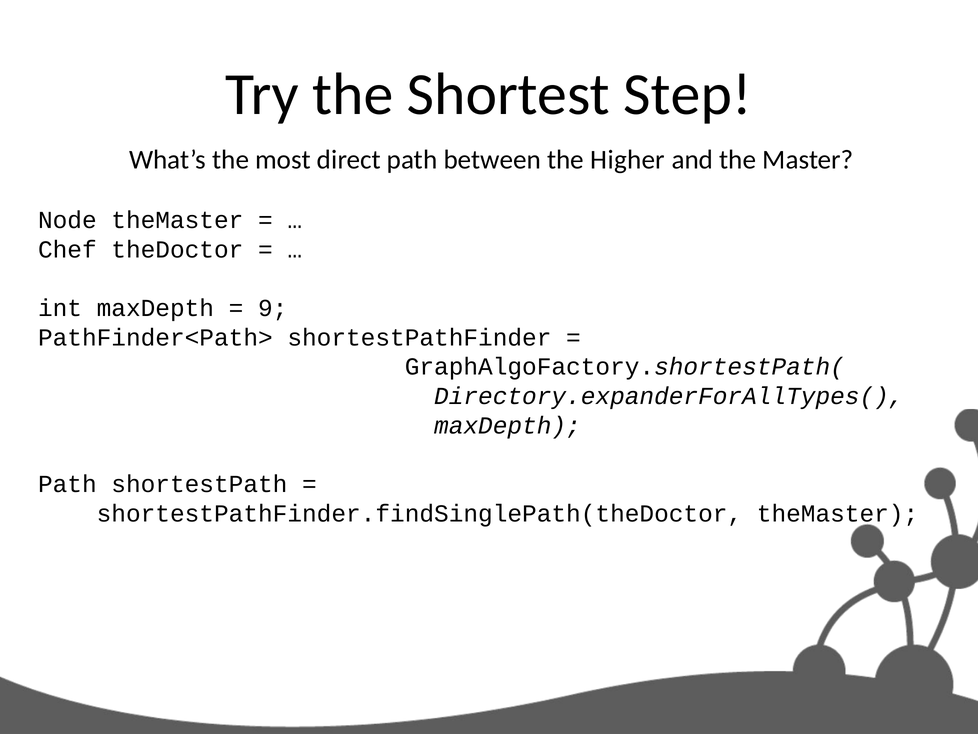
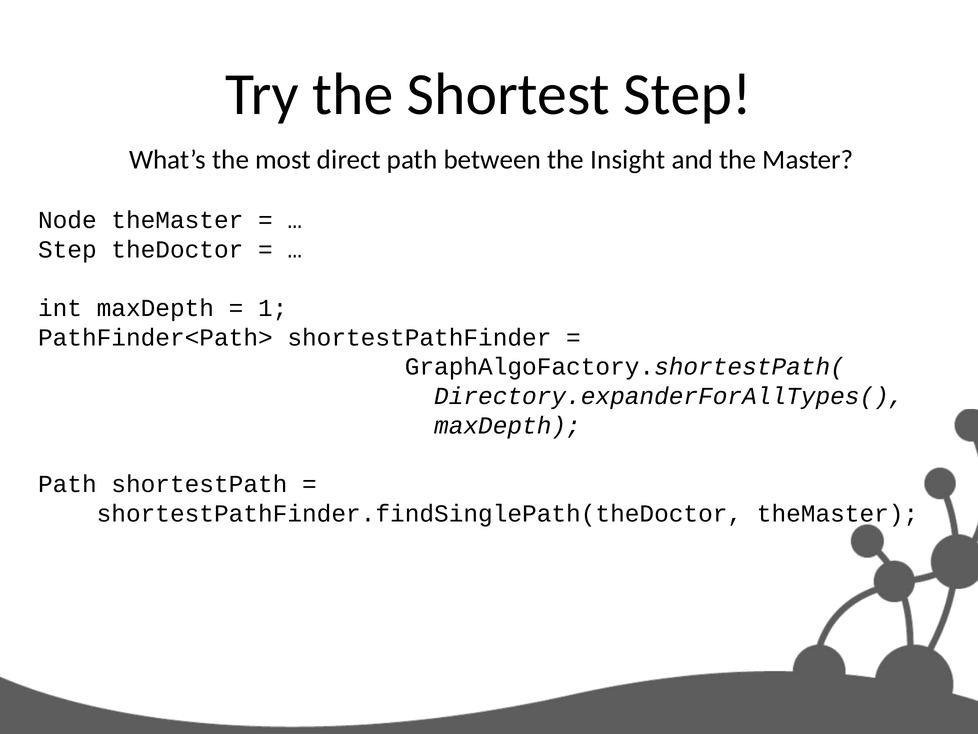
Higher: Higher -> Insight (628, 160)
Chef: Chef -> Step (67, 249)
9: 9 -> 1 (273, 308)
